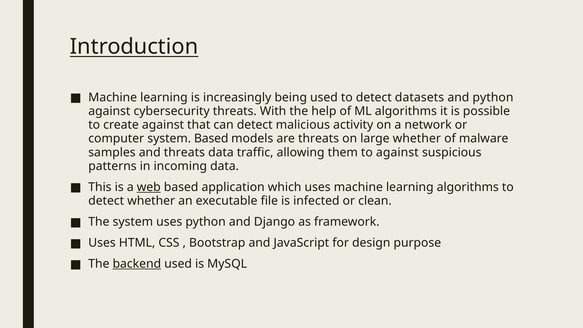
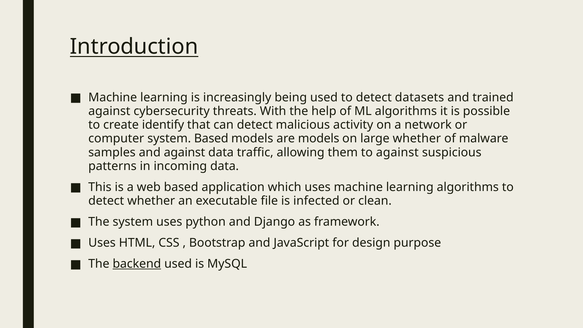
and python: python -> trained (493, 97)
create against: against -> identify (163, 125)
are threats: threats -> models (319, 139)
and threats: threats -> against (184, 152)
web underline: present -> none (149, 187)
